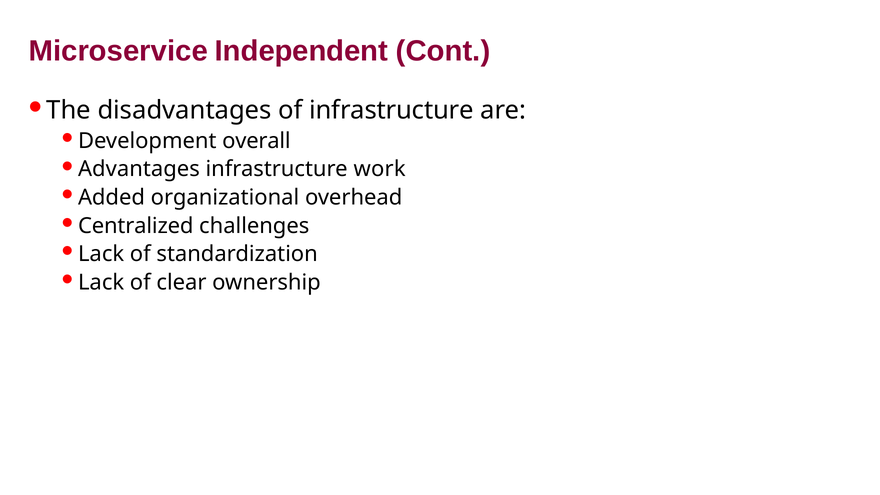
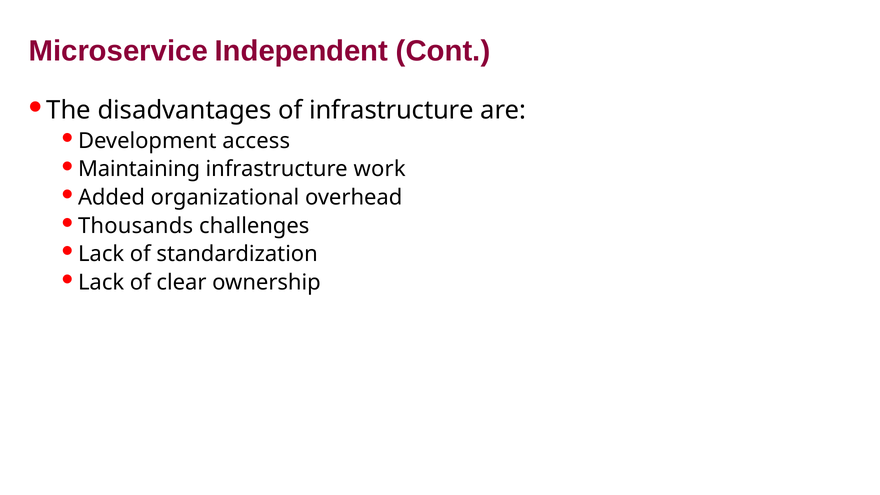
overall: overall -> access (256, 141)
Advantages: Advantages -> Maintaining (139, 169)
Centralized: Centralized -> Thousands (136, 226)
